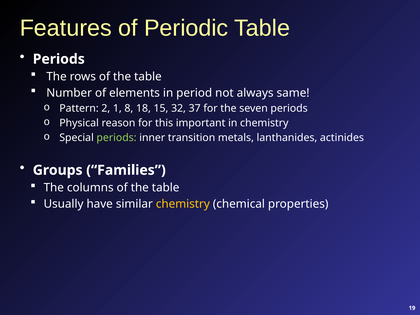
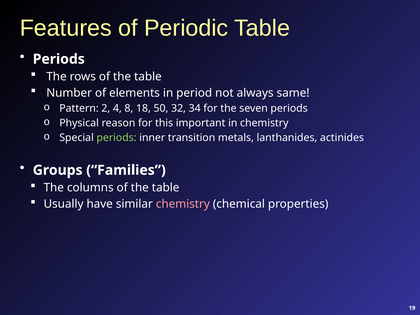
1: 1 -> 4 (117, 108)
15: 15 -> 50 (161, 108)
37: 37 -> 34 (195, 108)
chemistry colour: yellow -> pink (183, 204)
